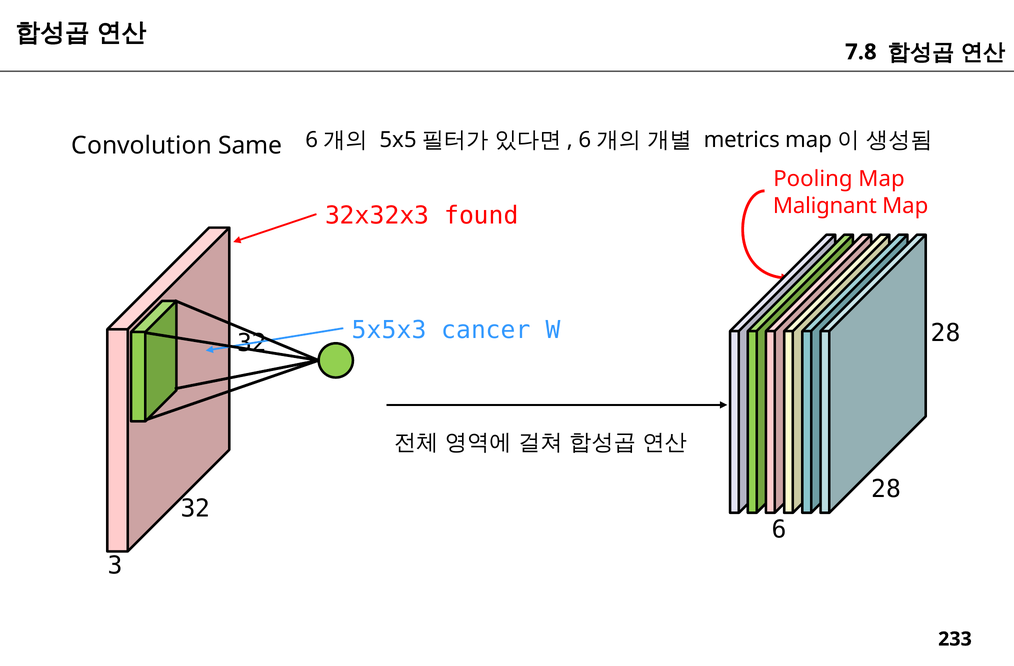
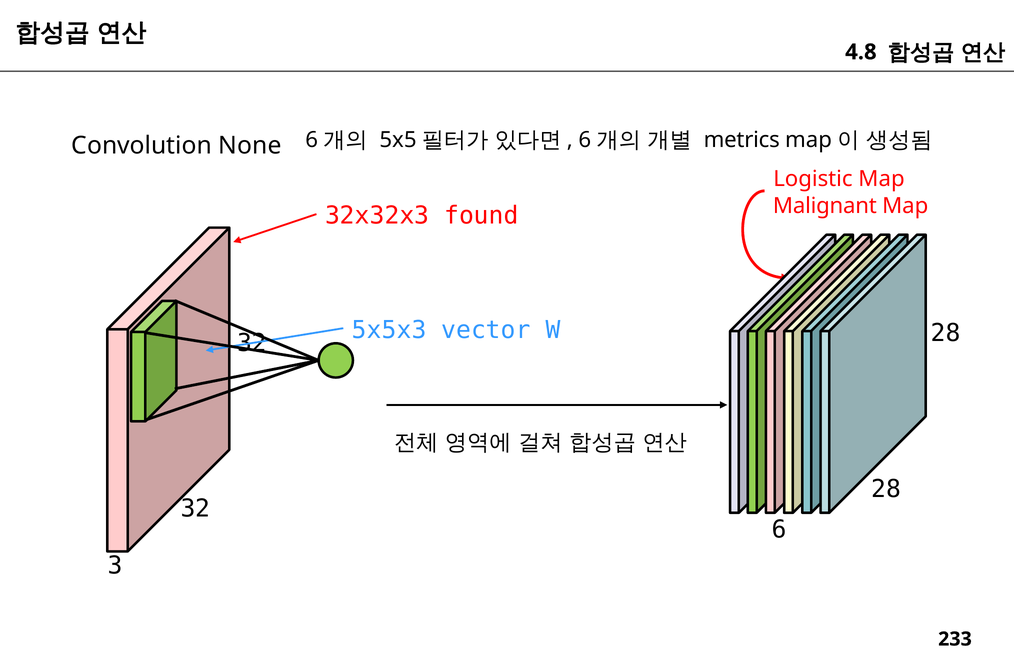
7.8: 7.8 -> 4.8 (861, 52)
Same: Same -> None (250, 146)
Pooling: Pooling -> Logistic (813, 179)
cancer: cancer -> vector (486, 330)
